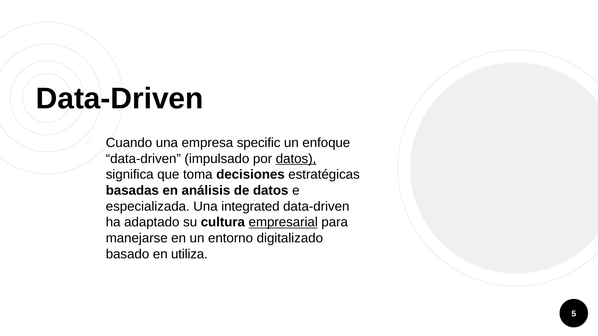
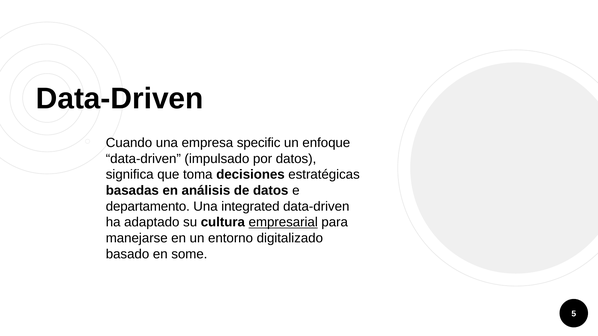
datos underline: present -> none (296, 159)
especializada: especializada -> departamento (148, 207)
utiliza: utiliza -> some (189, 254)
